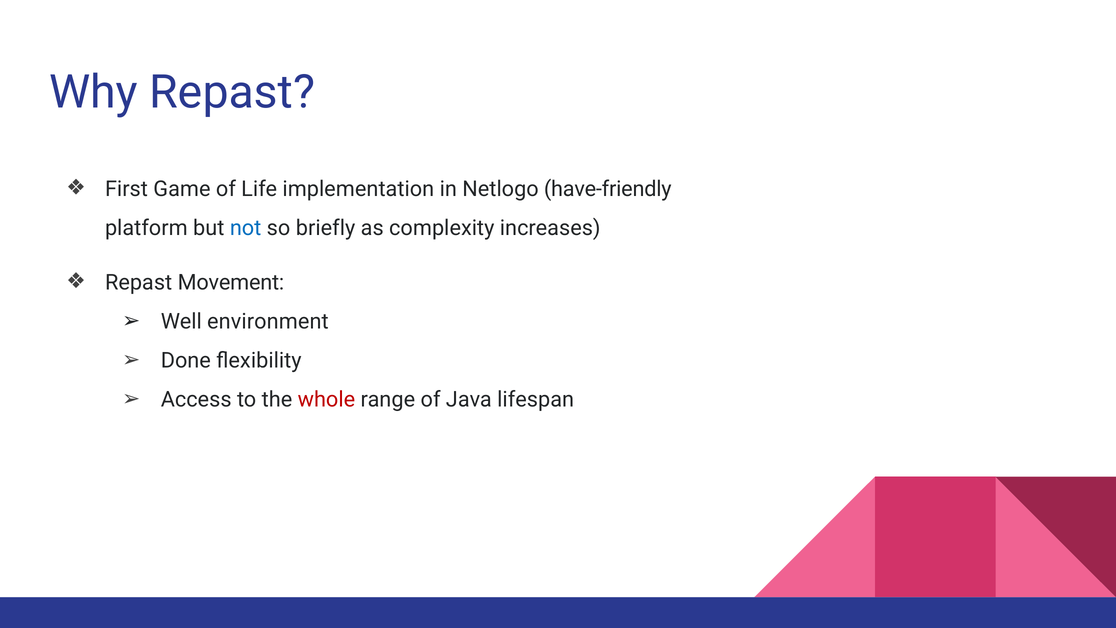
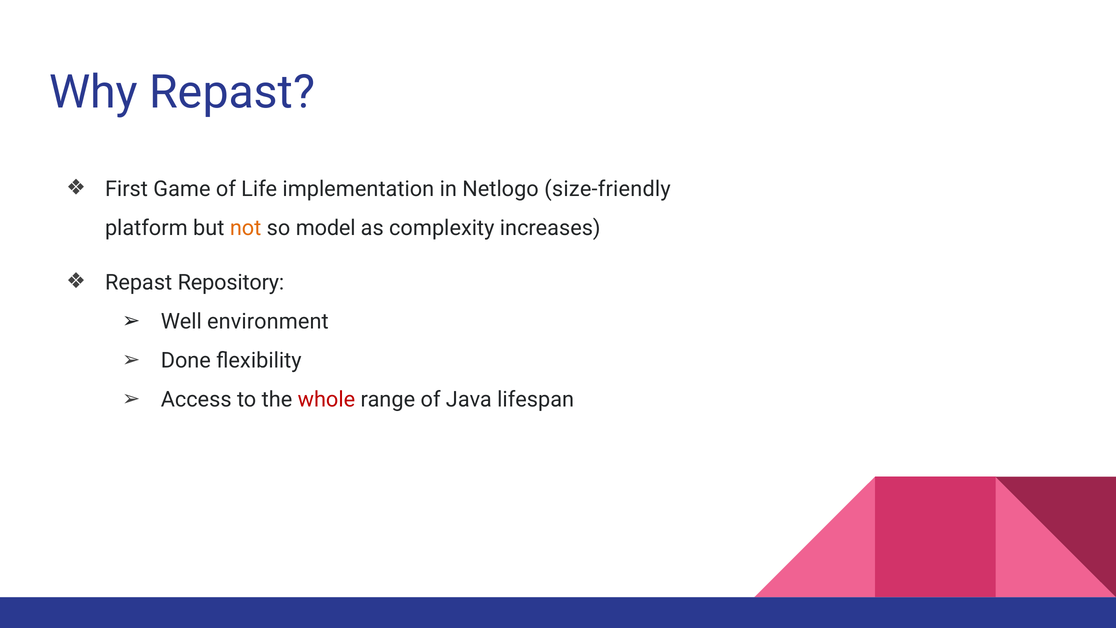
have-friendly: have-friendly -> size-friendly (608, 189)
not colour: blue -> orange (246, 228)
briefly: briefly -> model (326, 228)
Movement: Movement -> Repository (231, 282)
